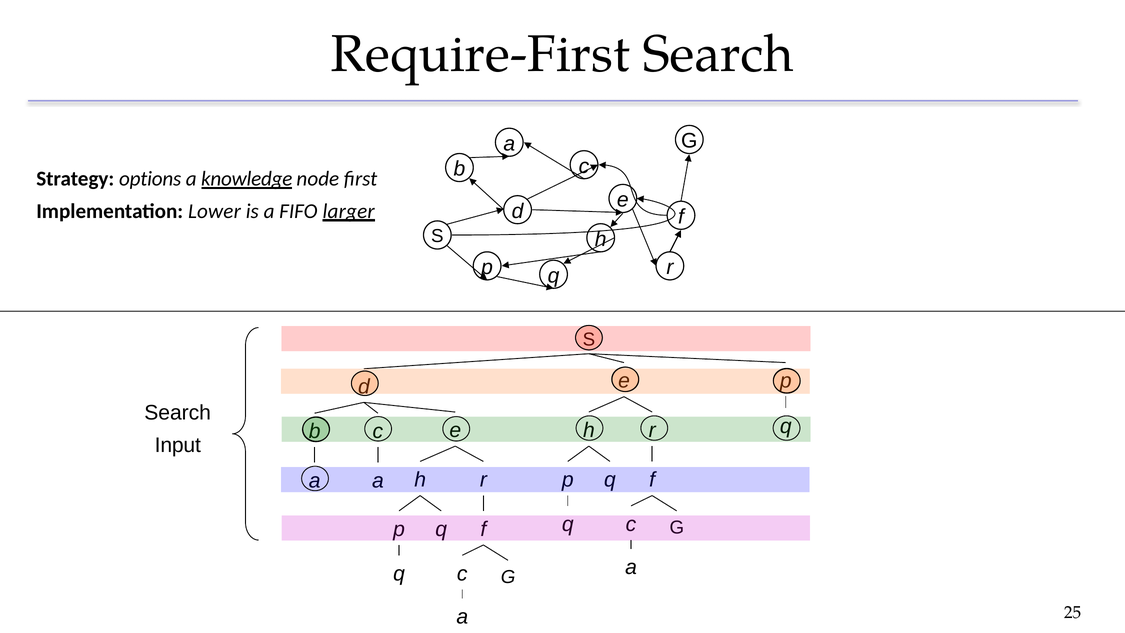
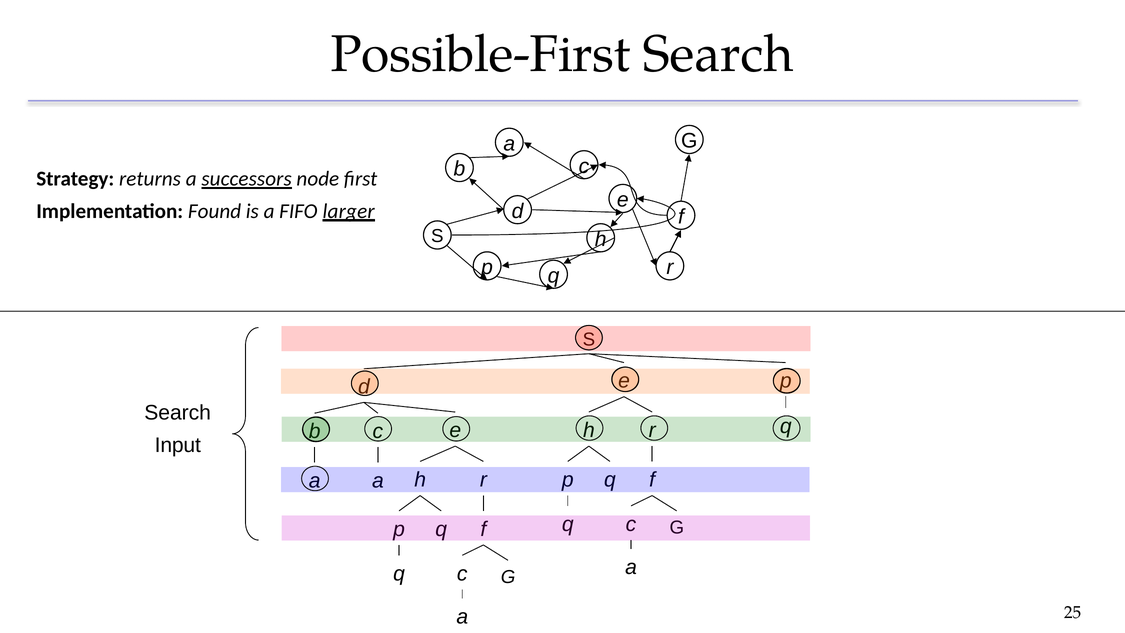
Require-First: Require-First -> Possible-First (481, 54)
options: options -> returns (150, 179)
knowledge: knowledge -> successors (247, 179)
Lower: Lower -> Found (215, 211)
